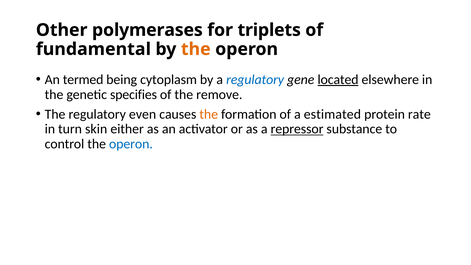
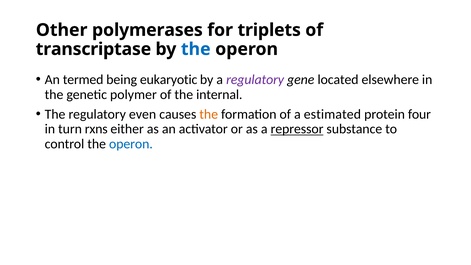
fundamental: fundamental -> transcriptase (93, 49)
the colour: orange -> blue (196, 49)
cytoplasm: cytoplasm -> eukaryotic (169, 80)
regulatory colour: blue -> purple (255, 80)
located underline: present -> none (338, 80)
specifies: specifies -> polymer (133, 94)
remove: remove -> internal (219, 94)
rate: rate -> four (419, 114)
skin: skin -> rxns (96, 129)
